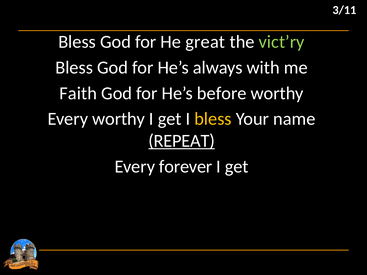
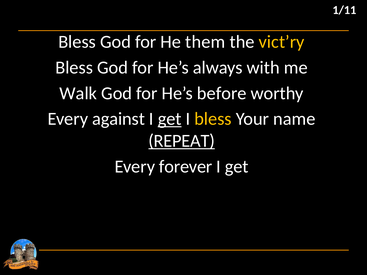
3/11: 3/11 -> 1/11 (344, 10)
great: great -> them (205, 42)
vict’ry colour: light green -> yellow (282, 42)
Faith: Faith -> Walk (78, 93)
Every worthy: worthy -> against (119, 119)
get underline: none -> present (170, 119)
